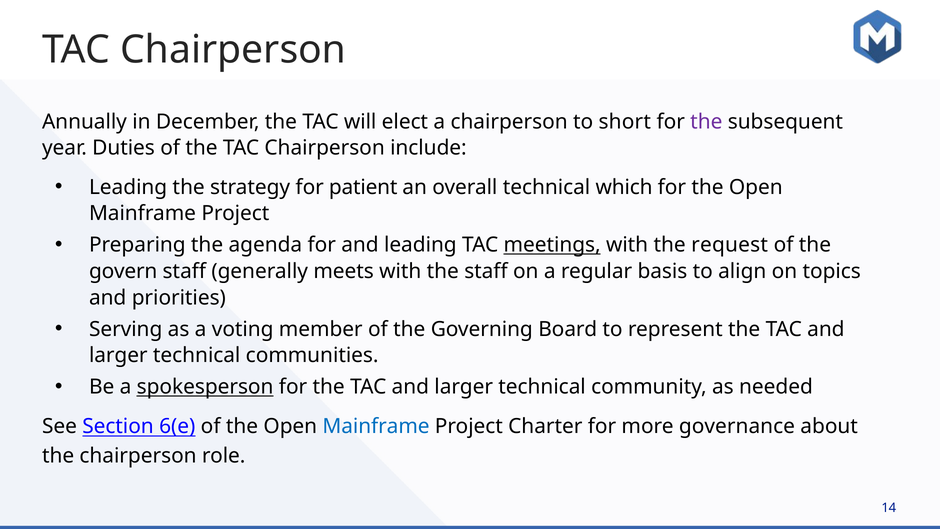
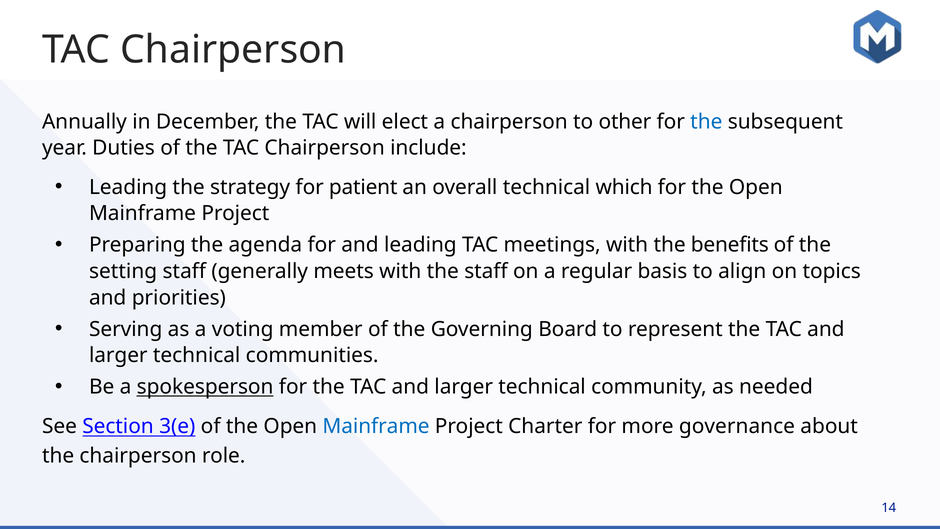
short: short -> other (625, 122)
the colour: purple -> blue (706, 122)
meetings underline: present -> none (552, 245)
request: request -> benefits (730, 245)
govern: govern -> setting (123, 271)
6(e: 6(e -> 3(e (177, 426)
